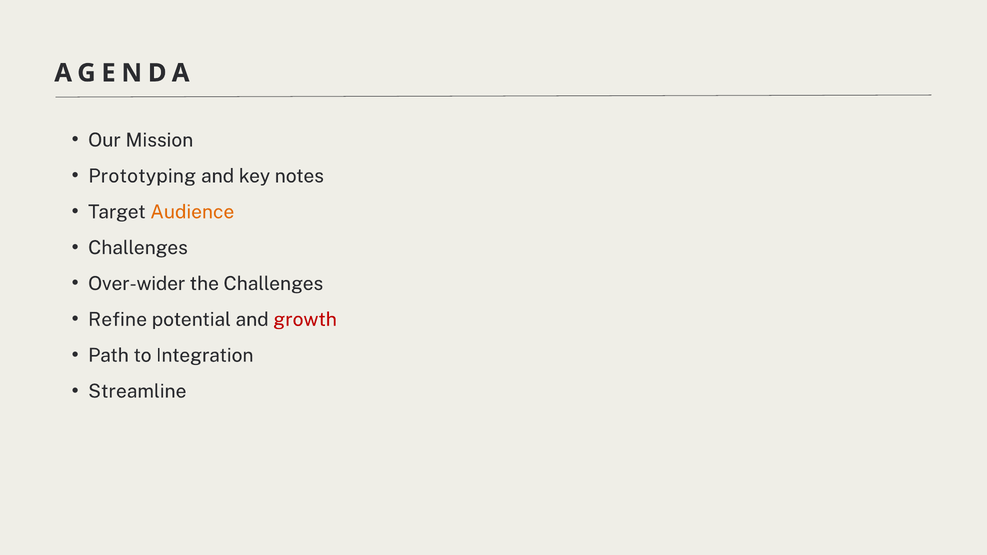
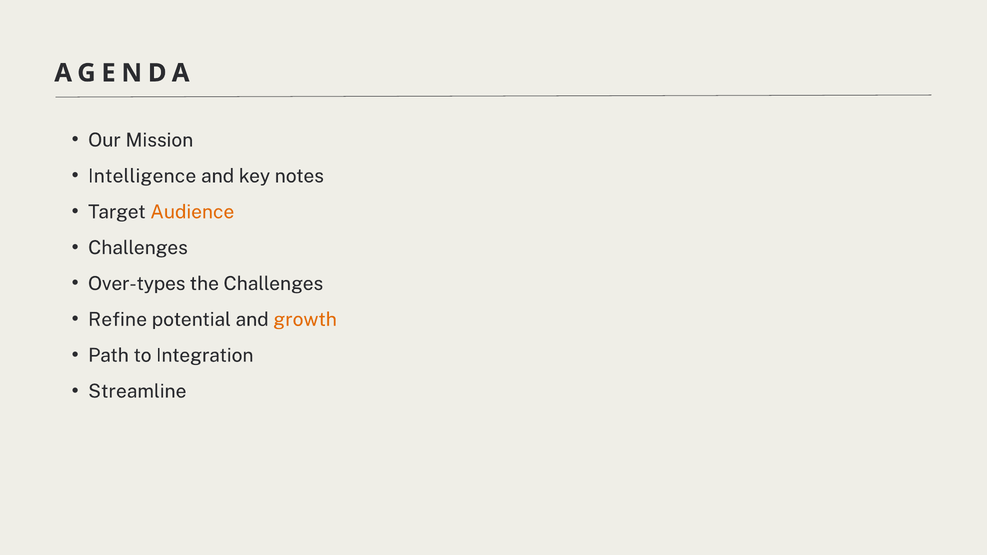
Prototyping: Prototyping -> Intelligence (142, 176)
Over-wider: Over-wider -> Over-types (137, 284)
growth colour: red -> orange (305, 320)
